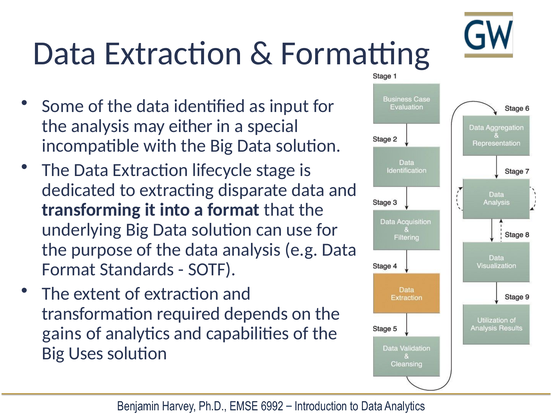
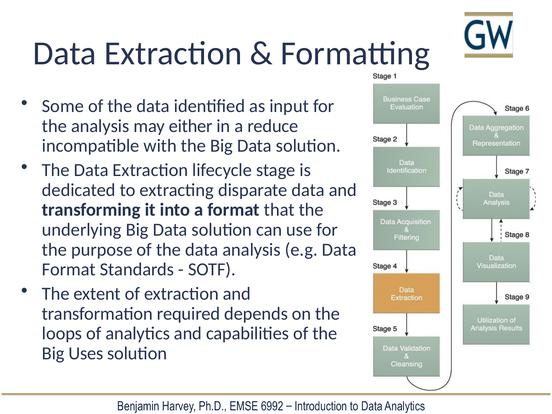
special: special -> reduce (273, 126)
gains: gains -> loops (62, 333)
